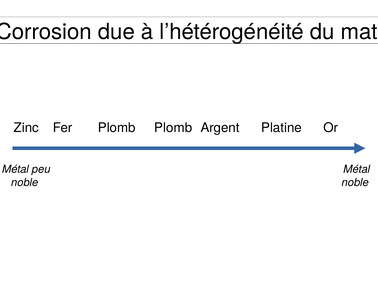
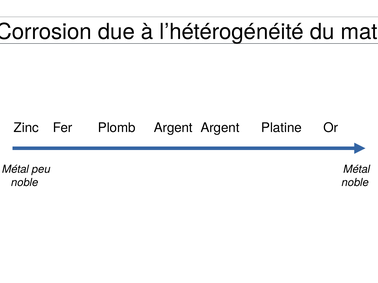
Plomb: Plomb -> Argent (173, 128)
